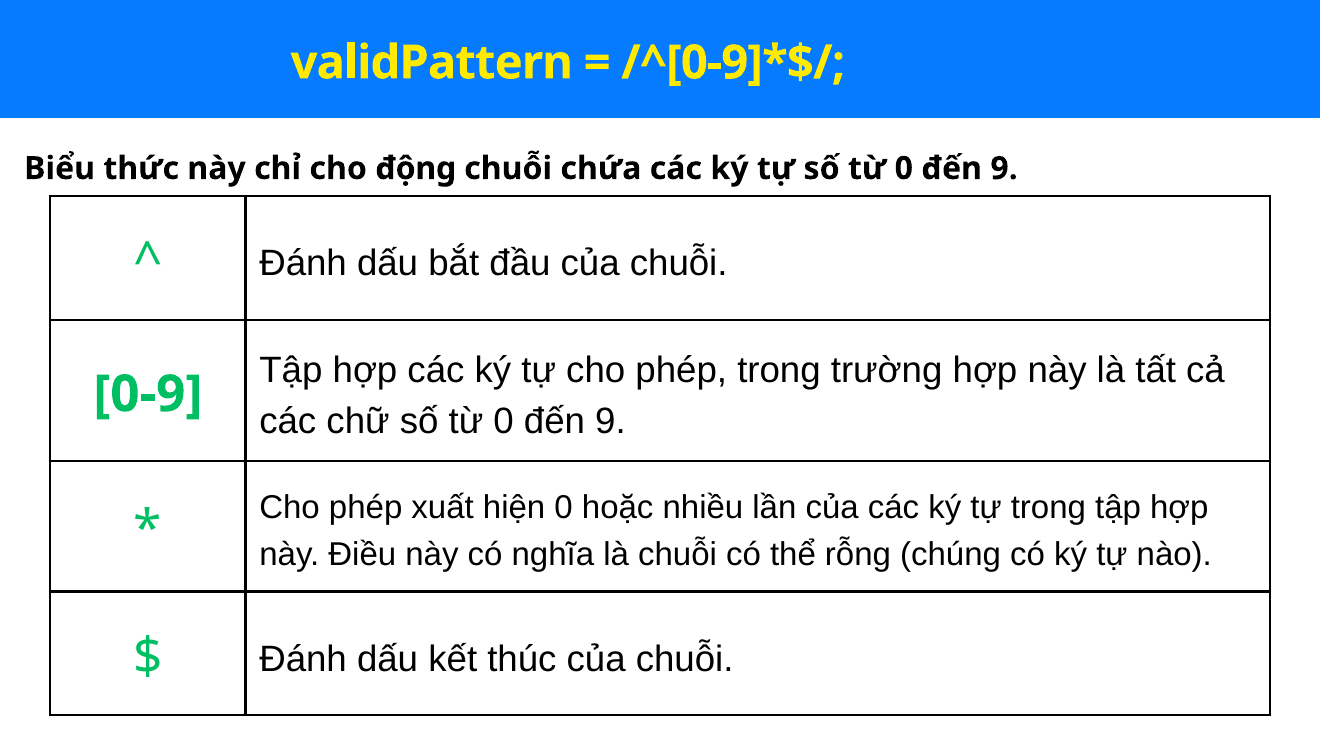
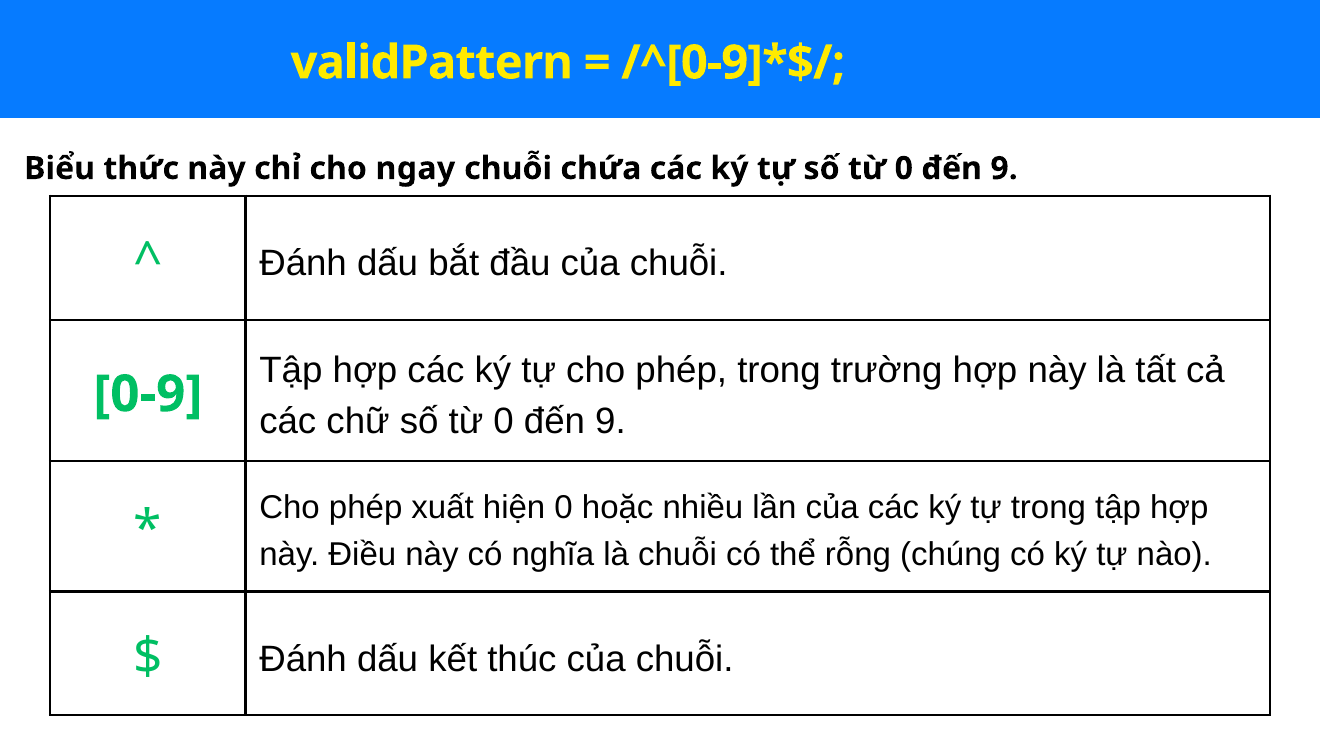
động: động -> ngay (415, 169)
